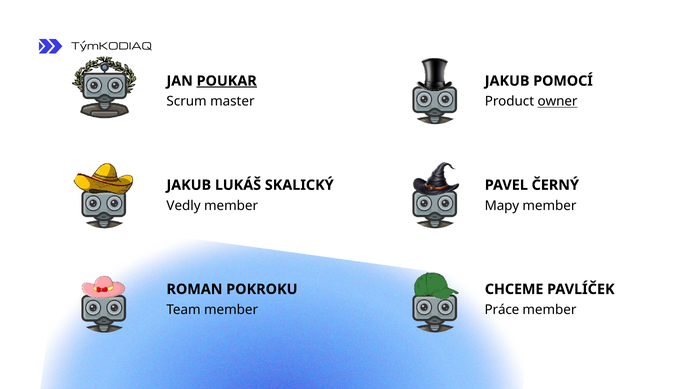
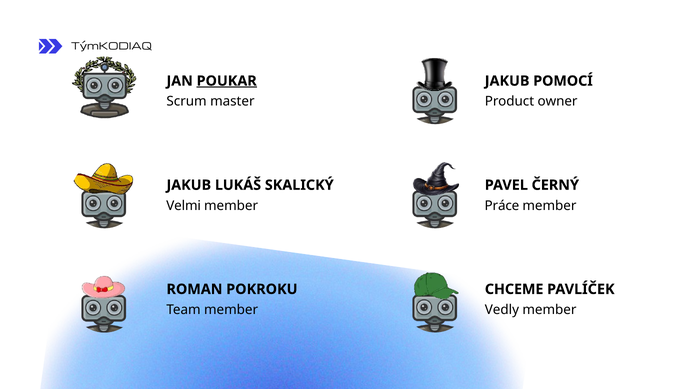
owner underline: present -> none (558, 101)
Vedly: Vedly -> Velmi (184, 205)
Mapy: Mapy -> Práce (502, 205)
Práce: Práce -> Vedly (502, 309)
